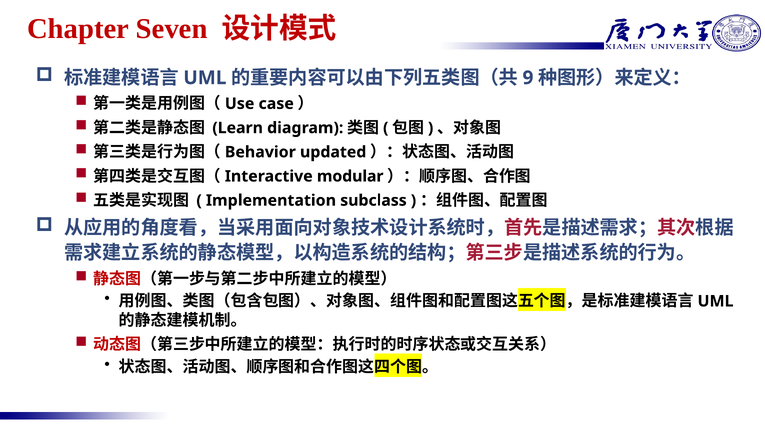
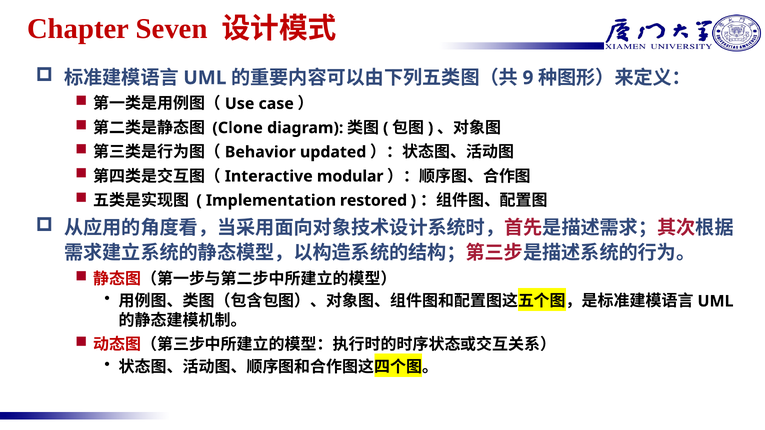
Learn: Learn -> Clone (238, 128)
subclass: subclass -> restored (374, 201)
